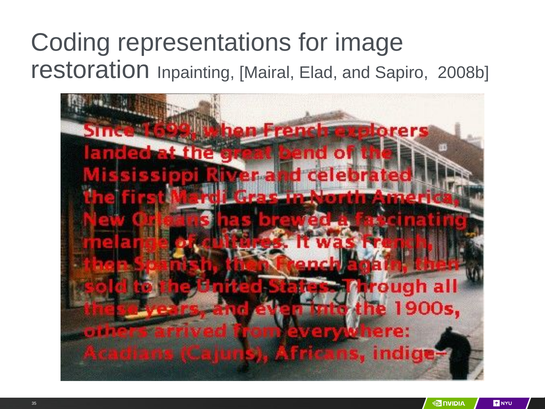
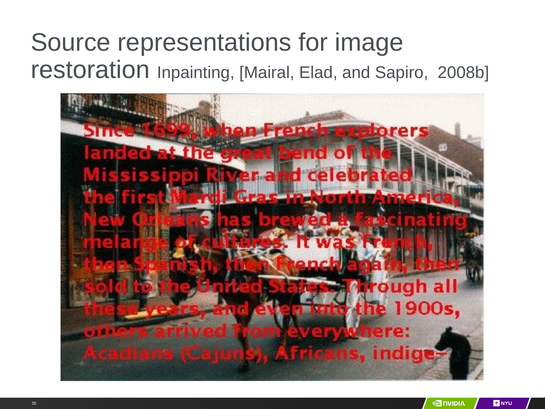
Coding: Coding -> Source (71, 43)
